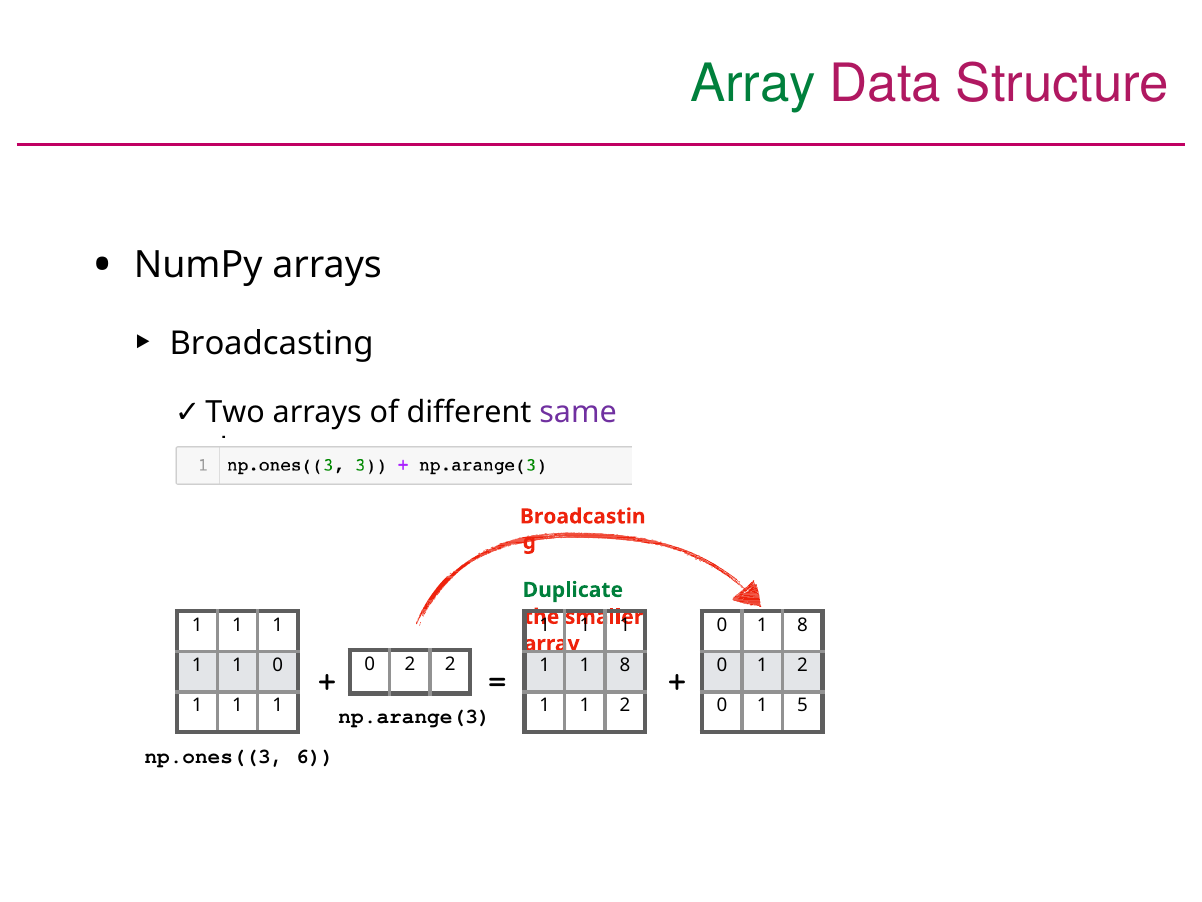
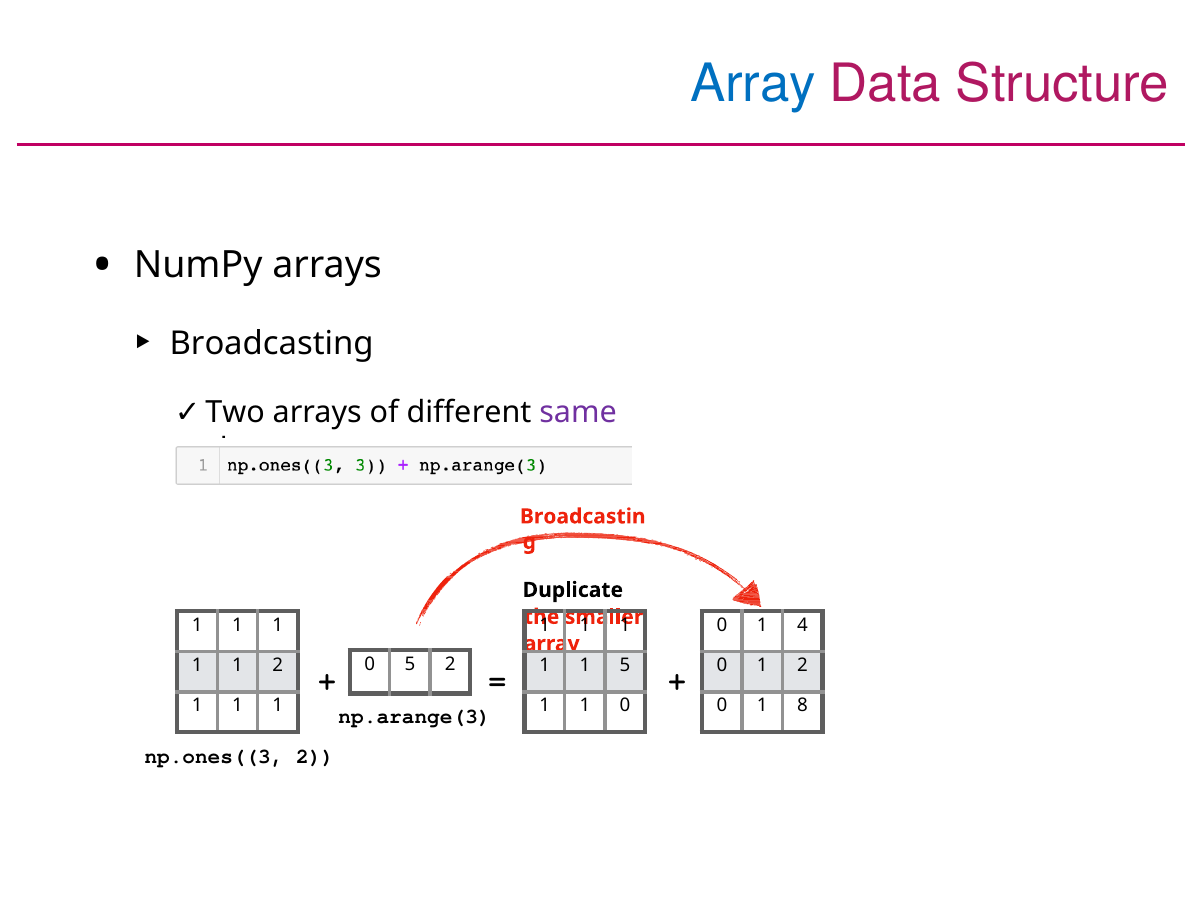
Array colour: green -> blue (753, 84)
Duplicate colour: green -> black (573, 590)
0 1 8: 8 -> 4 (802, 625)
0 2: 2 -> 5 (410, 664)
0: 0 -> 2 (278, 665)
1 1 8: 8 -> 5 (625, 665)
2: 2 -> 0 (625, 705)
5: 5 -> 8 (802, 705)
np.ones((3 6: 6 -> 2 (315, 756)
